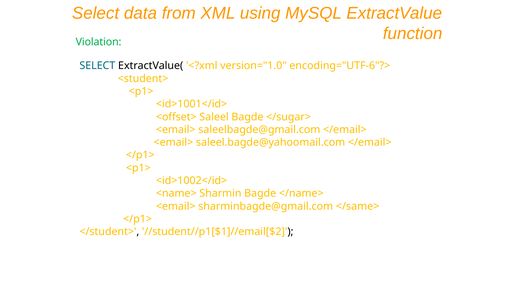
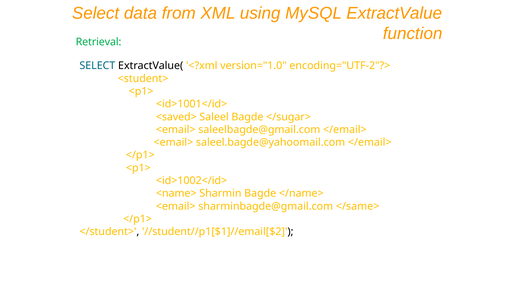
Violation: Violation -> Retrieval (99, 42)
encoding="UTF-6"?>: encoding="UTF-6"?> -> encoding="UTF-2"?> (340, 66)
<offset>: <offset> -> <saved> (176, 117)
